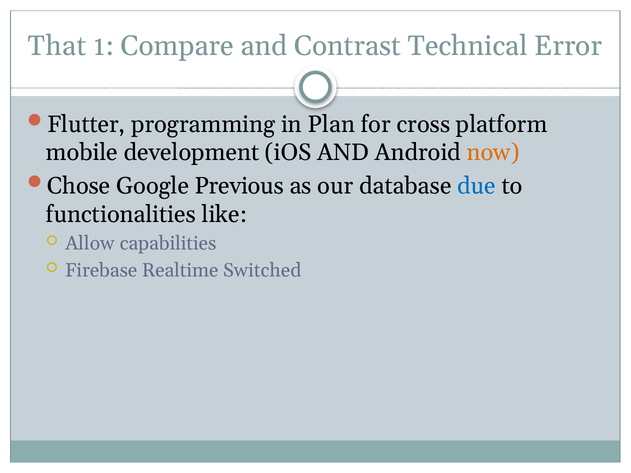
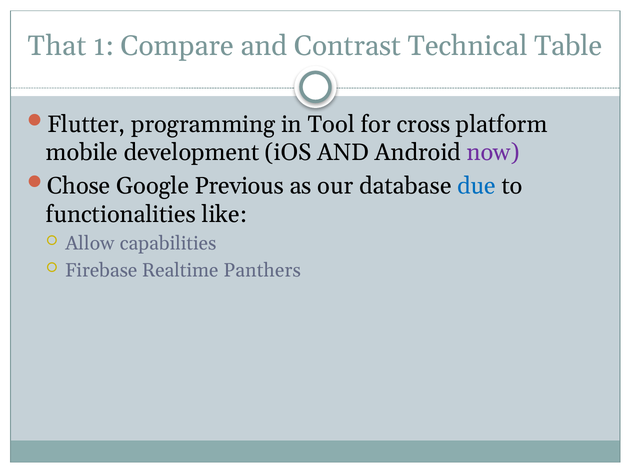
Error: Error -> Table (568, 46)
Plan: Plan -> Tool (331, 124)
now colour: orange -> purple (493, 153)
Switched: Switched -> Panthers (262, 271)
